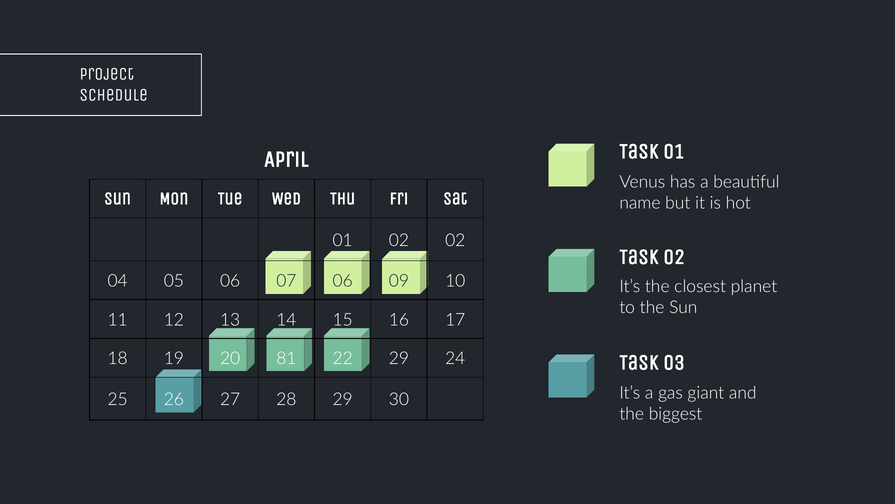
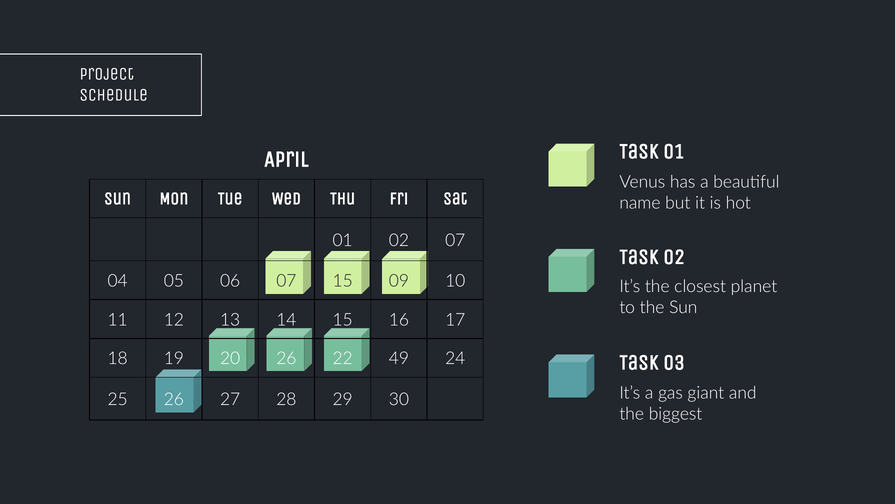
02 02: 02 -> 07 (455, 240)
07 06: 06 -> 15 (343, 281)
20 81: 81 -> 26 (286, 358)
22 29: 29 -> 49 (399, 358)
